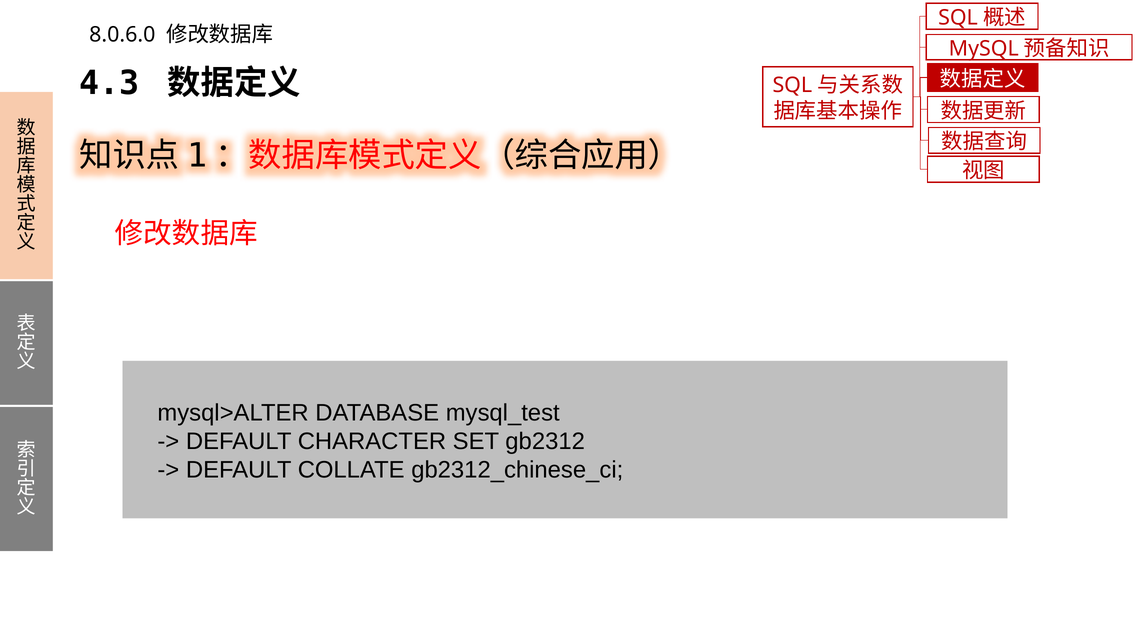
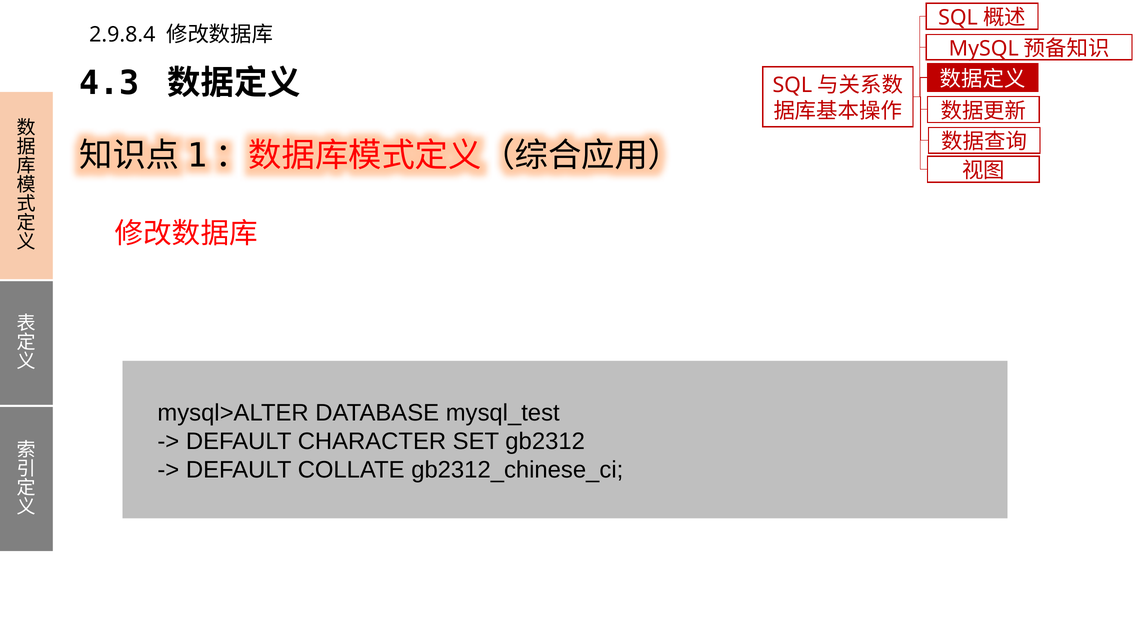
8.0.6.0: 8.0.6.0 -> 2.9.8.4 (122, 35)
